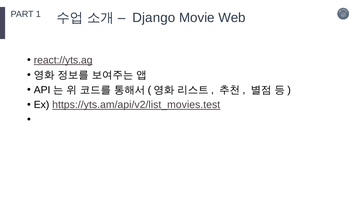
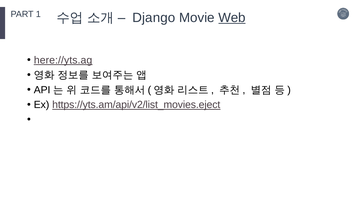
Web underline: none -> present (232, 18)
react://yts.ag: react://yts.ag -> here://yts.ag (63, 60)
https://yts.am/api/v2/list_movies.test: https://yts.am/api/v2/list_movies.test -> https://yts.am/api/v2/list_movies.eject (136, 105)
